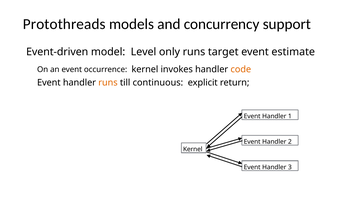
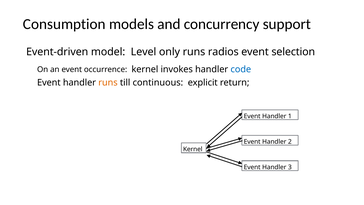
Protothreads: Protothreads -> Consumption (64, 24)
target: target -> radios (223, 52)
estimate: estimate -> selection (293, 52)
code colour: orange -> blue (241, 69)
